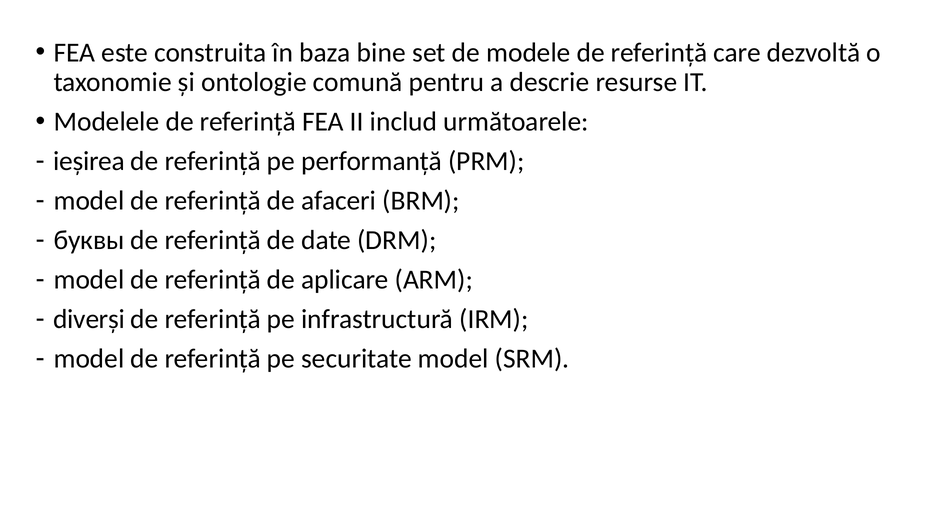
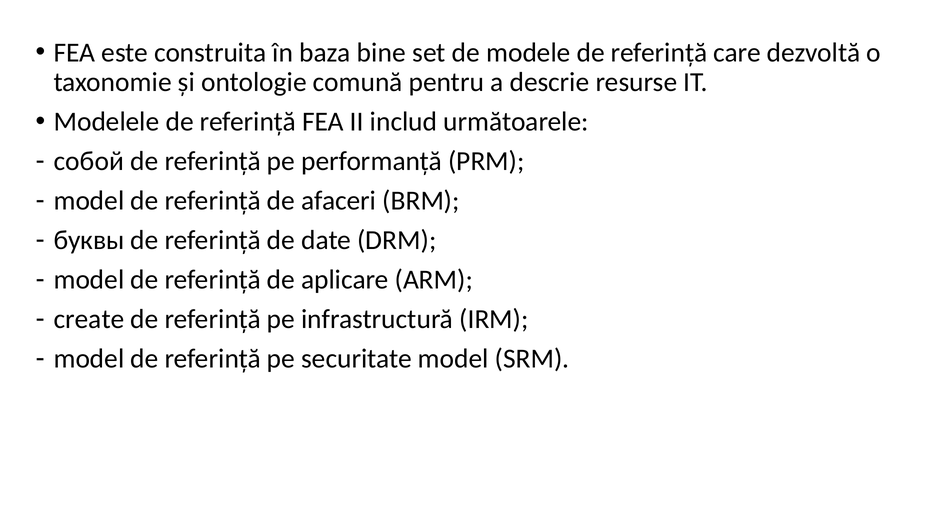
ieșirea: ieșirea -> собой (89, 161)
diverși: diverși -> create (89, 319)
